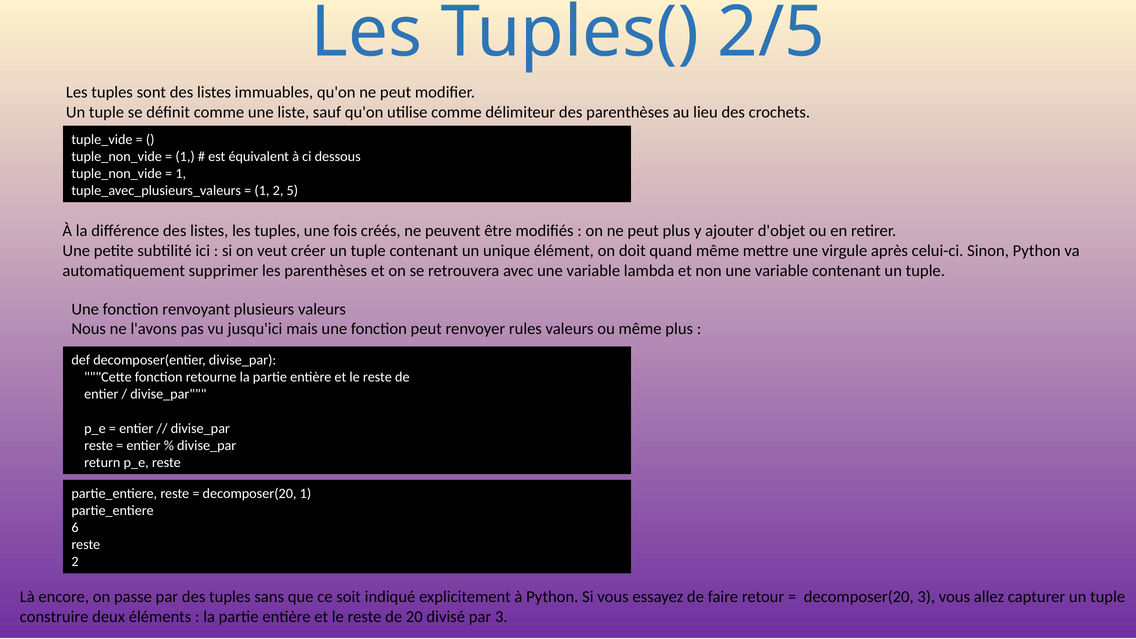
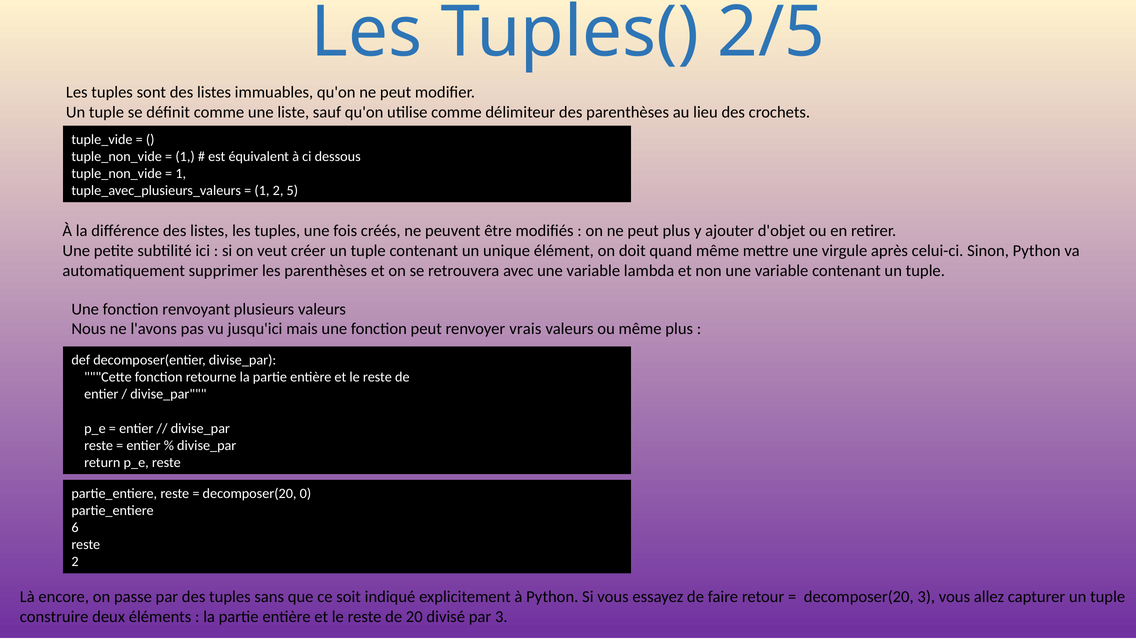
rules: rules -> vrais (525, 329)
decomposer(20 1: 1 -> 0 (305, 493)
